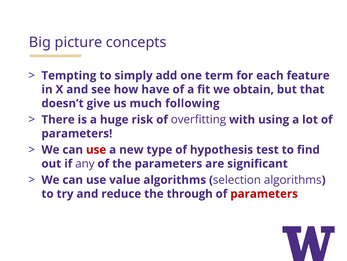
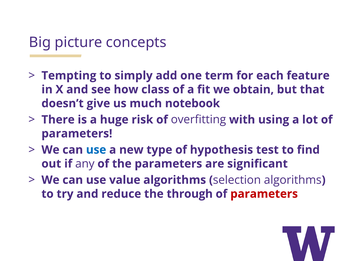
have: have -> class (155, 89)
following: following -> notebook (192, 103)
use colour: red -> blue (96, 149)
